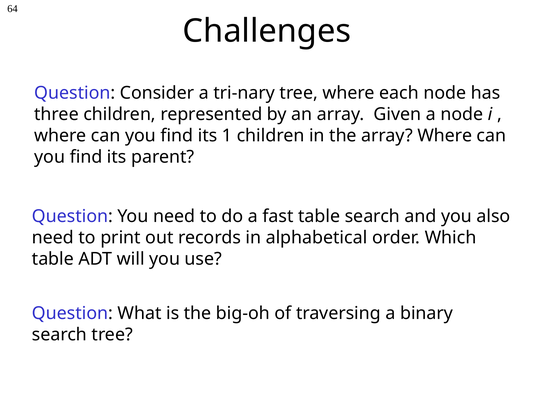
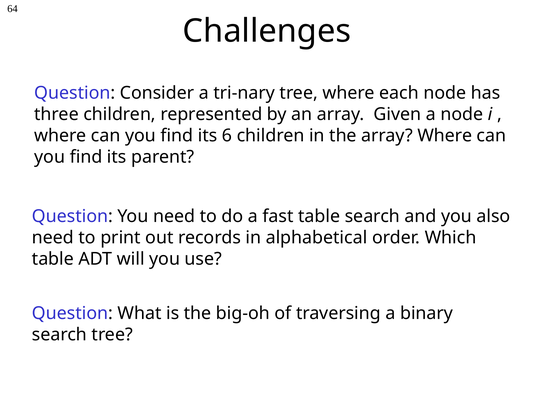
1: 1 -> 6 (227, 136)
